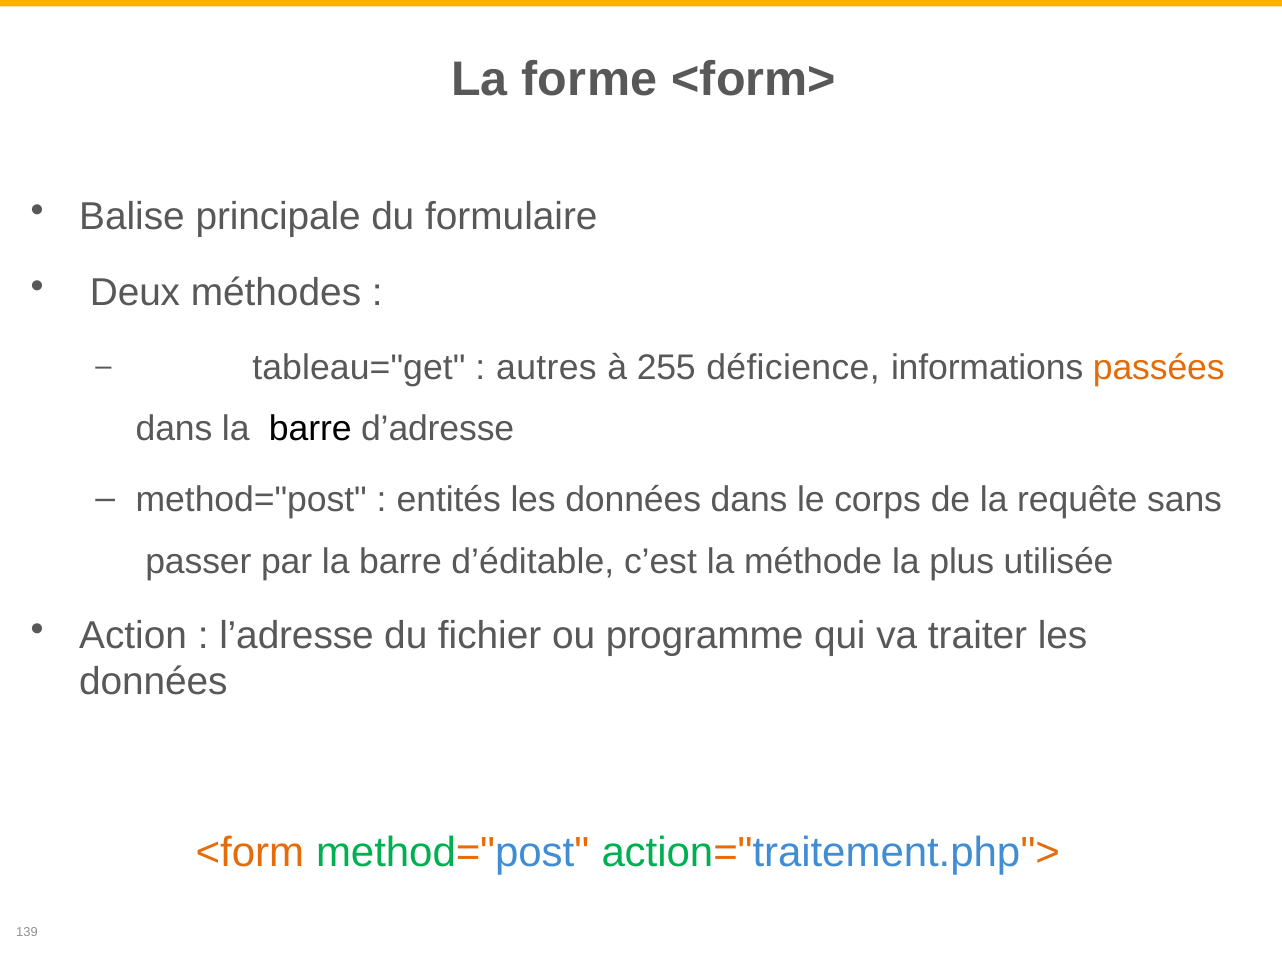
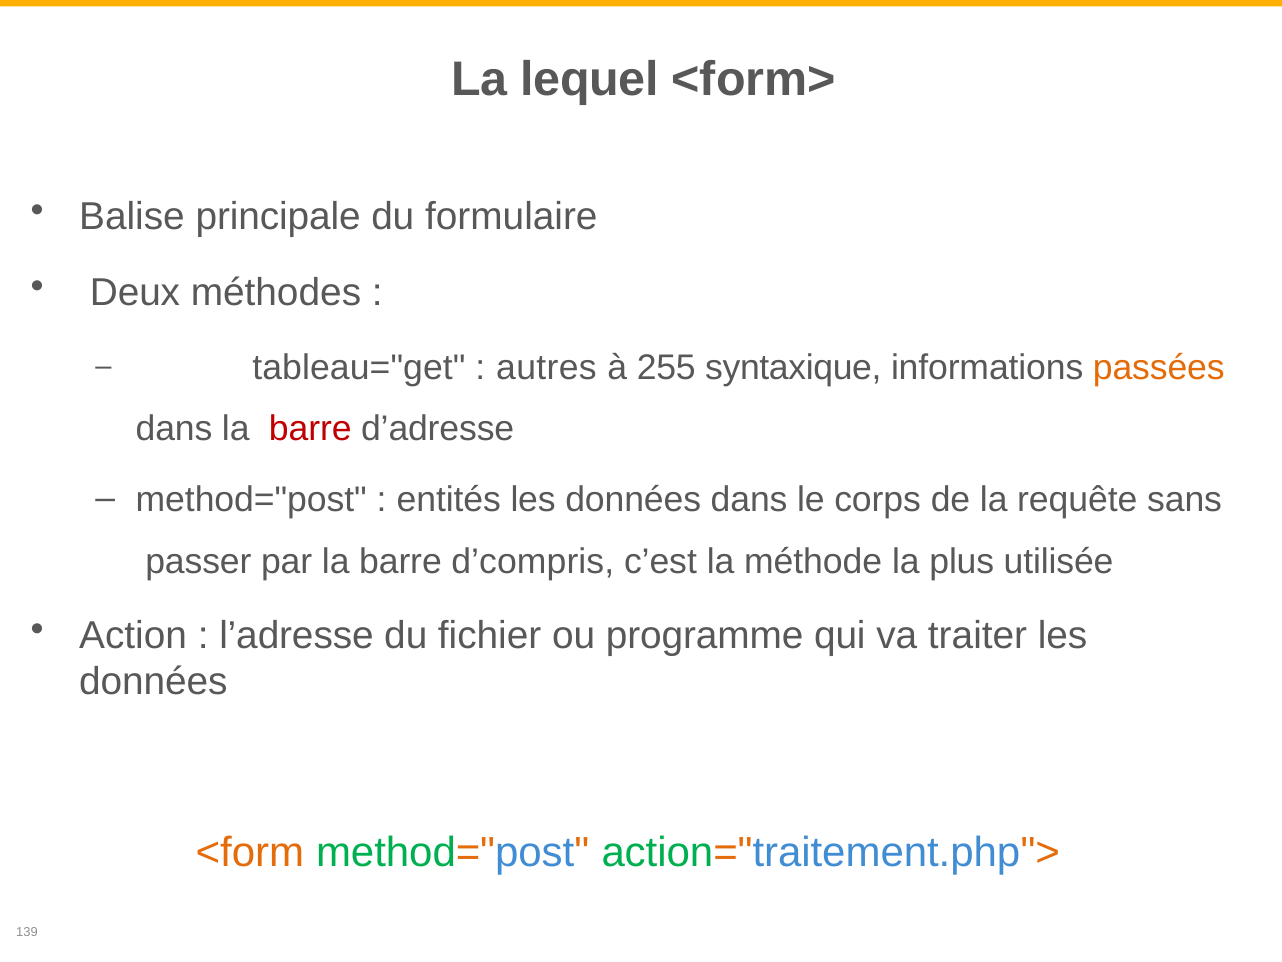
forme: forme -> lequel (590, 79)
déficience: déficience -> syntaxique (793, 368)
barre colour: black -> red (310, 429)
d’éditable: d’éditable -> d’compris (533, 562)
